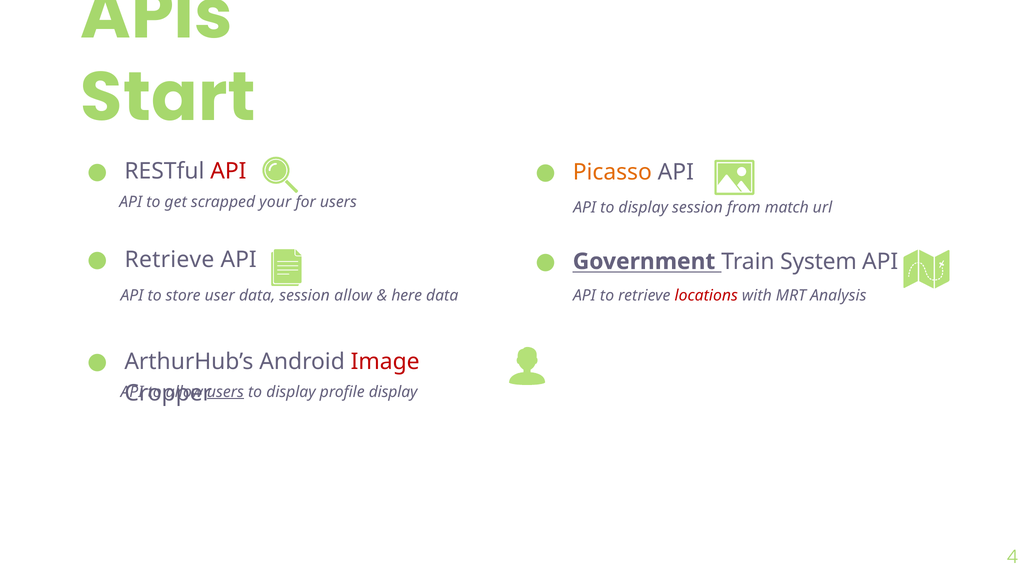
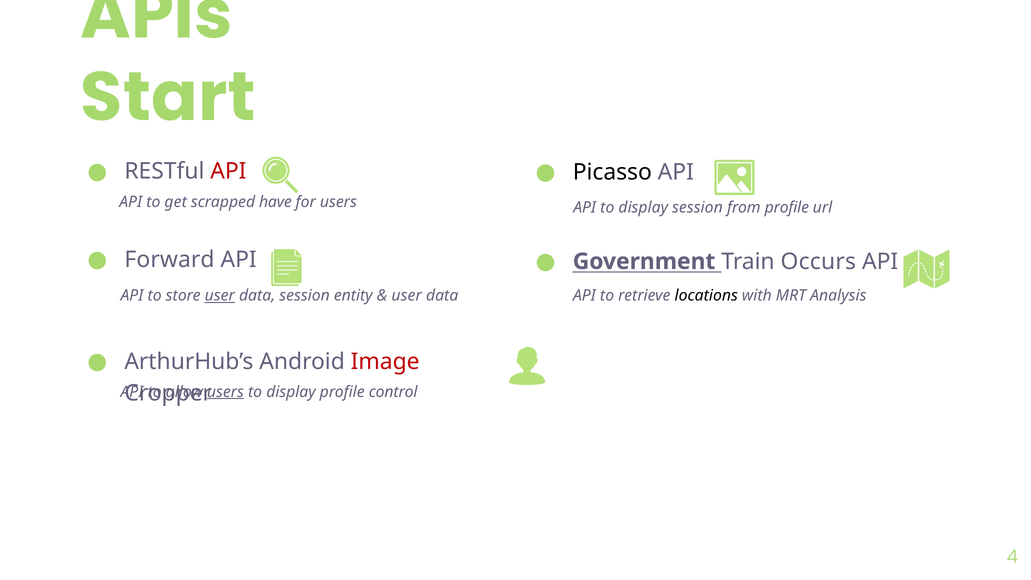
Picasso colour: orange -> black (612, 172)
your: your -> have (275, 202)
from match: match -> profile (787, 207)
Retrieve: Retrieve -> Forward (170, 259)
System: System -> Occurs (818, 261)
user underline: none -> present (220, 296)
session allow: allow -> entity (353, 296)
here: here -> user (407, 296)
locations colour: red -> black (706, 296)
profile display: display -> control (393, 392)
